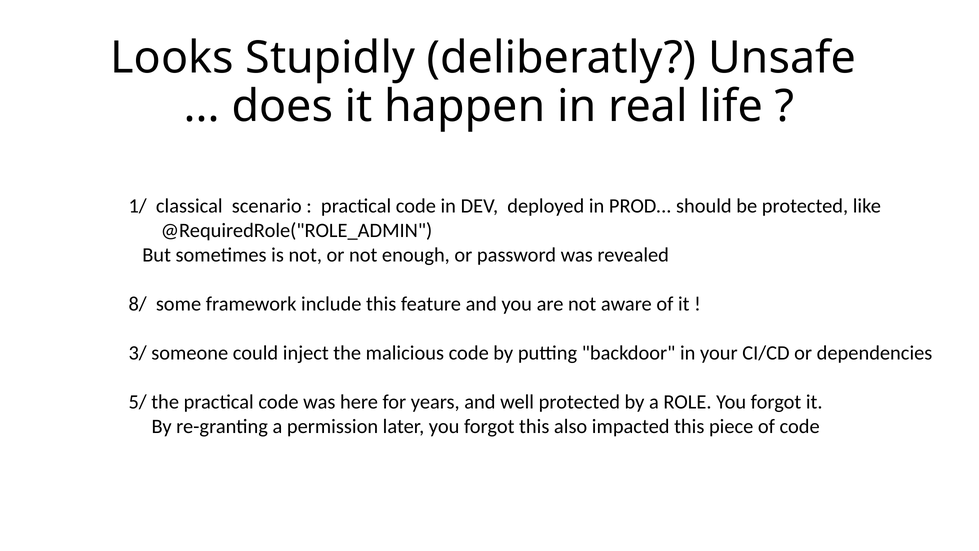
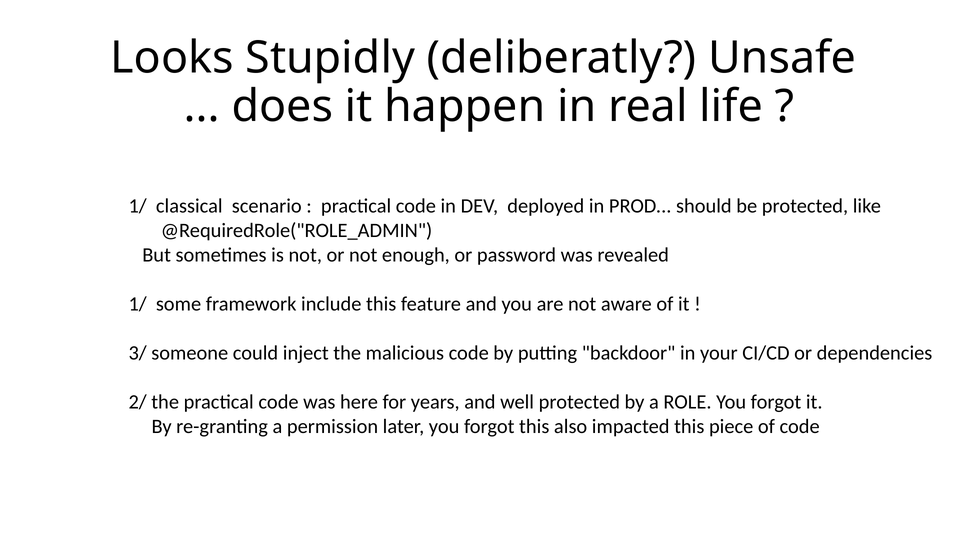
8/: 8/ -> 1/ (138, 304)
5/: 5/ -> 2/ (138, 402)
